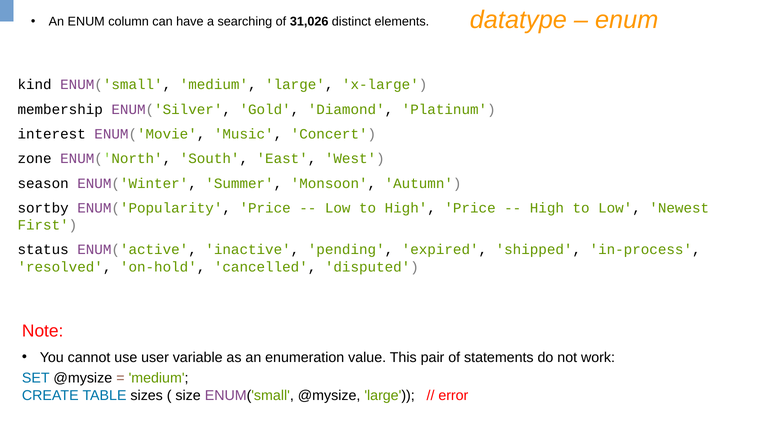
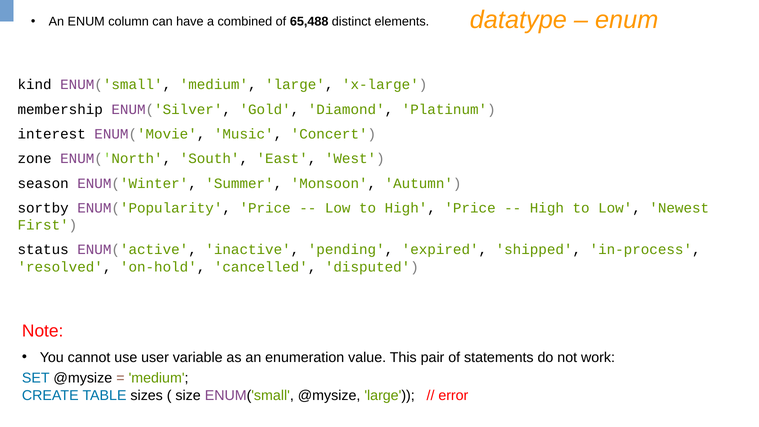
searching: searching -> combined (245, 22)
31,026: 31,026 -> 65,488 (309, 22)
